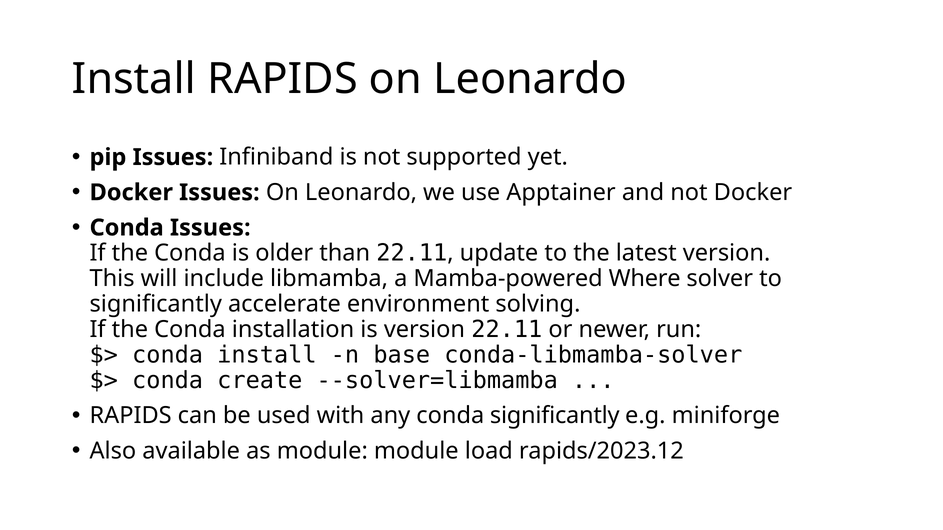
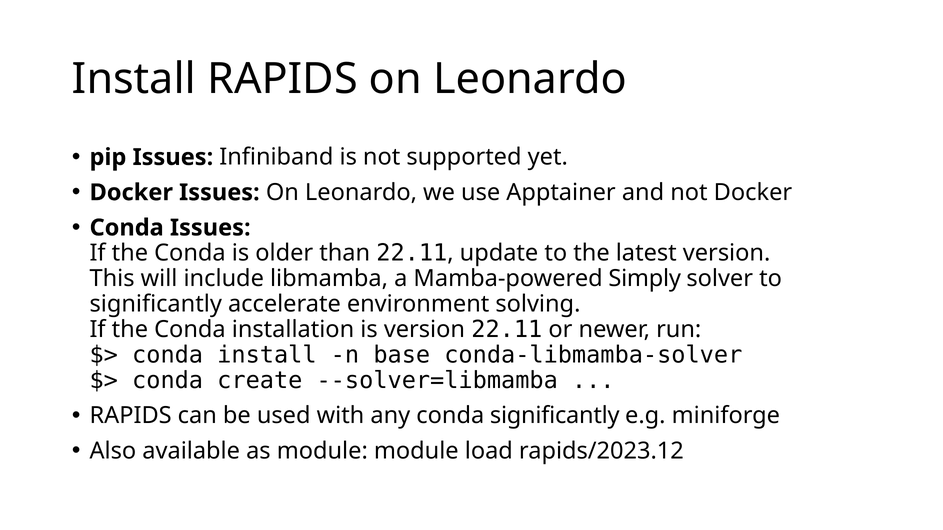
Where: Where -> Simply (645, 279)
